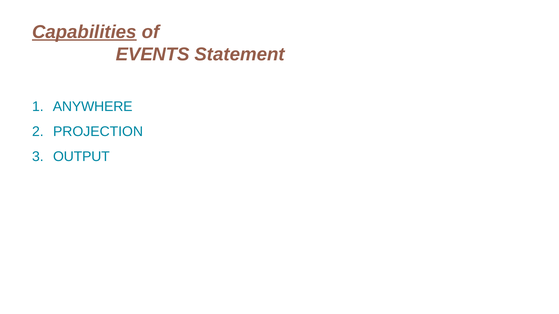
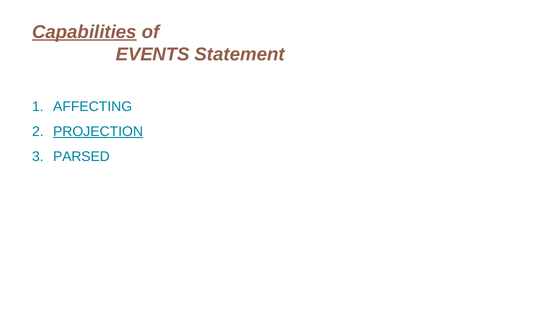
ANYWHERE: ANYWHERE -> AFFECTING (93, 107)
PROJECTION underline: none -> present (98, 132)
OUTPUT: OUTPUT -> PARSED (81, 157)
